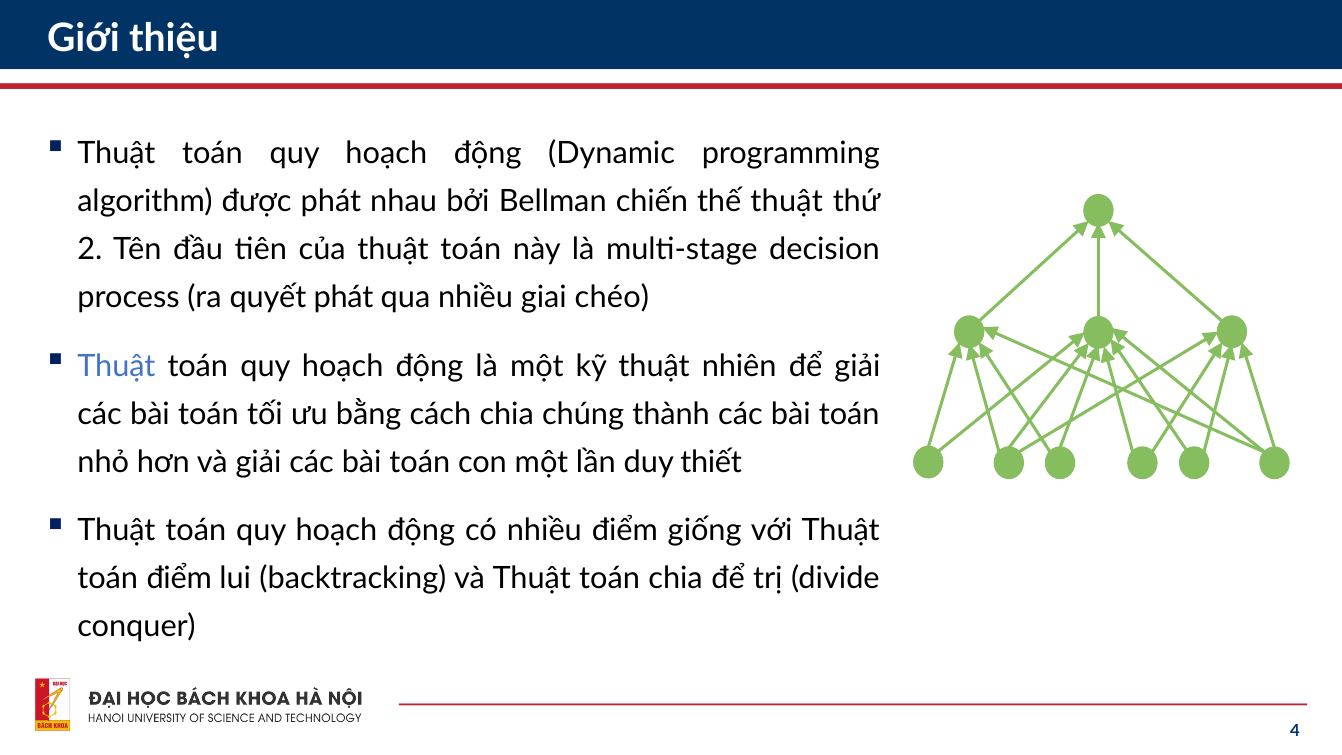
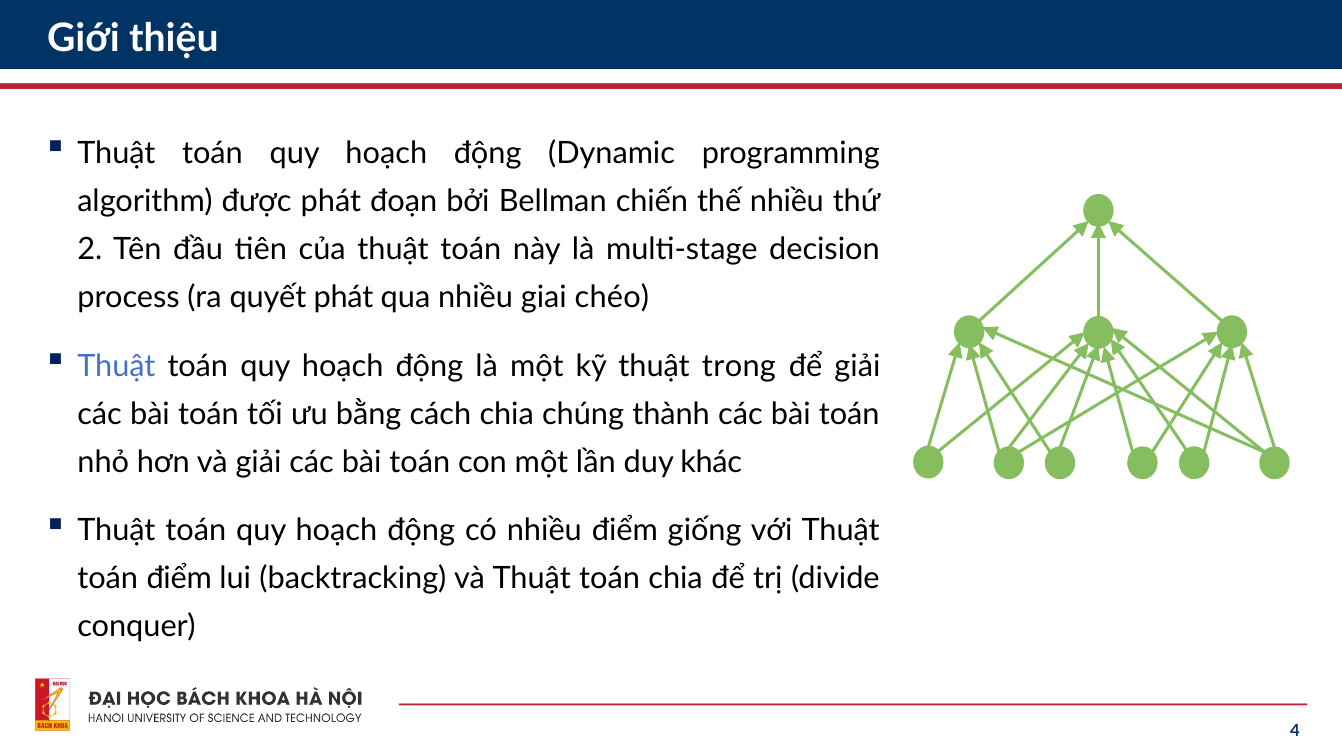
nhau: nhau -> đoạn (404, 201)
thế thuật: thuật -> nhiều (787, 201)
nhiên: nhiên -> trong (739, 366)
thiết: thiết -> khác (711, 462)
